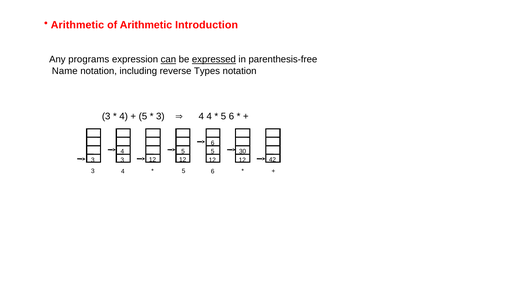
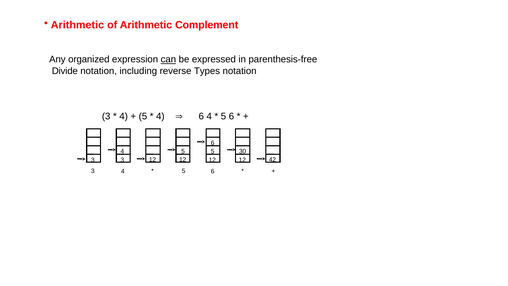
Introduction: Introduction -> Complement (207, 25)
programs: programs -> organized (89, 59)
expressed underline: present -> none (214, 59)
Name: Name -> Divide (65, 71)
3: 3 -> 4 (160, 116)
4: 4 -> 6 (201, 116)
